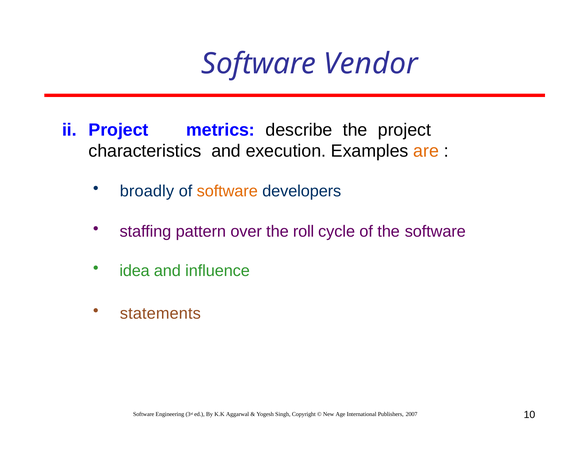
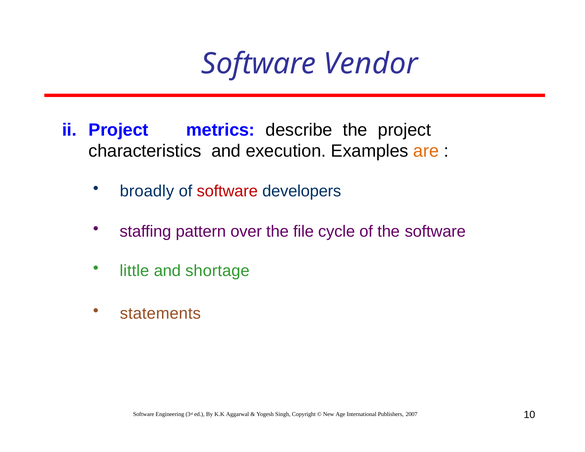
software colour: orange -> red (227, 191)
roll: roll -> file (303, 231)
idea: idea -> little (134, 271)
influence: influence -> shortage (217, 271)
